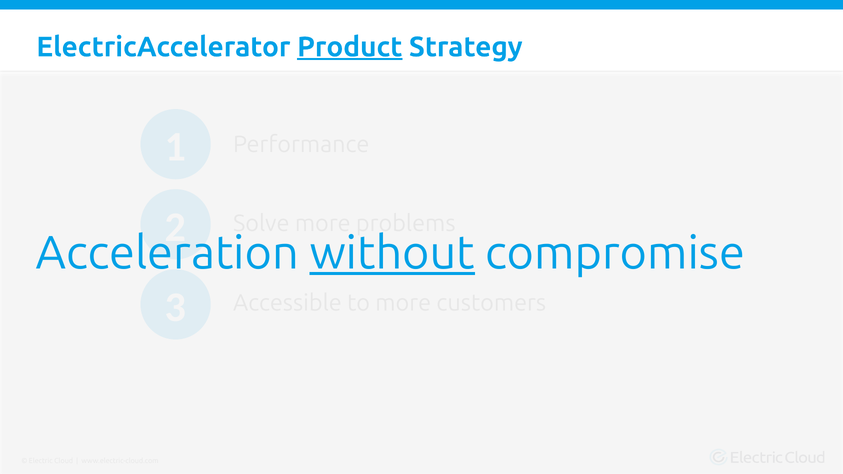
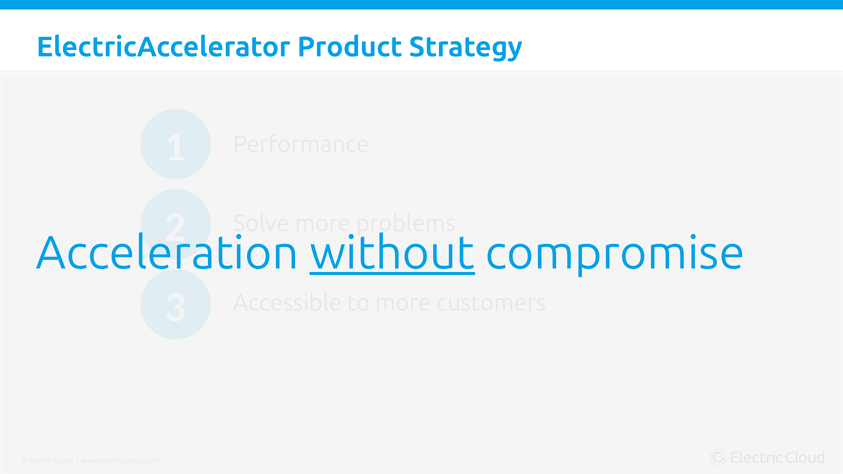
Product underline: present -> none (350, 47)
